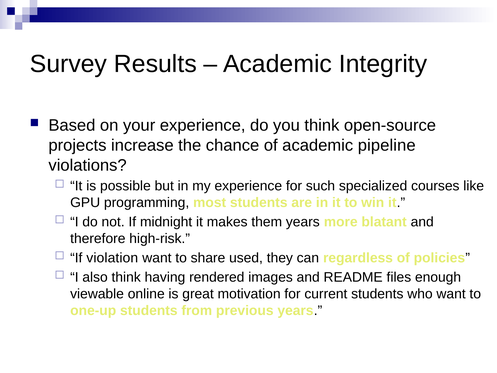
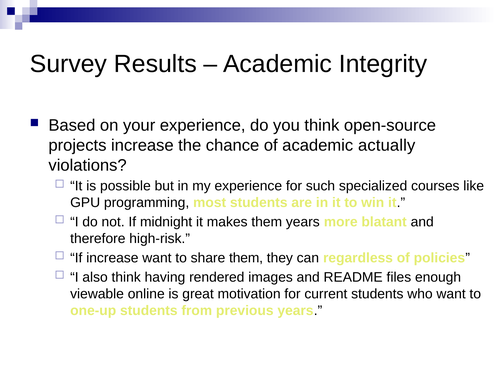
pipeline: pipeline -> actually (387, 145)
If violation: violation -> increase (112, 258)
share used: used -> them (246, 258)
